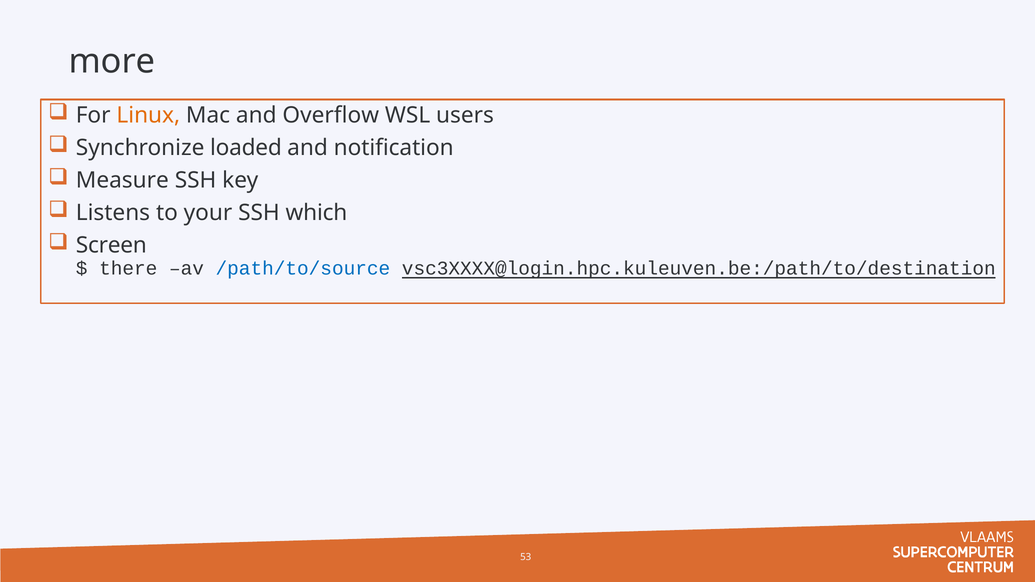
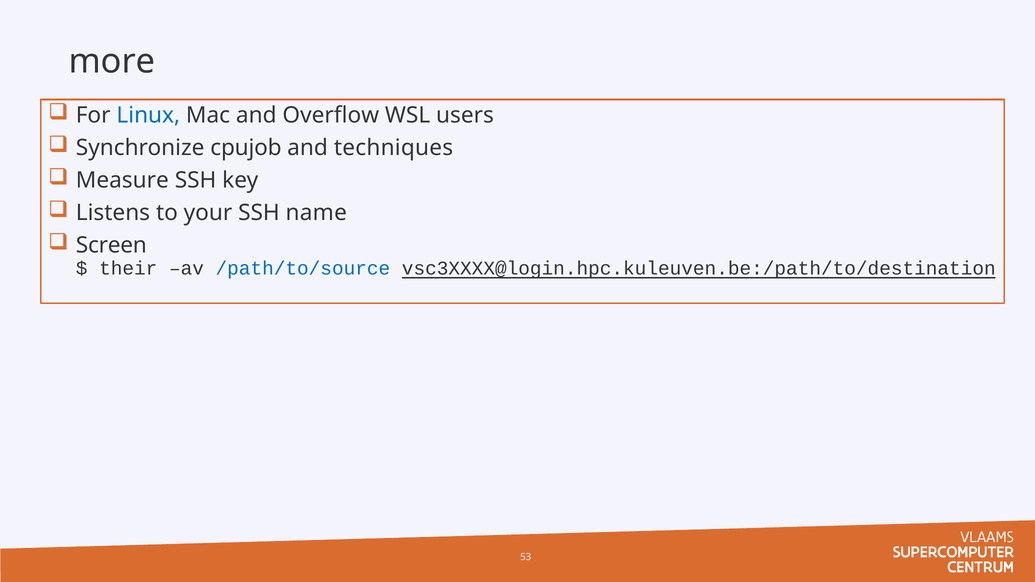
Linux colour: orange -> blue (148, 115)
loaded: loaded -> cpujob (246, 148)
notification: notification -> techniques (394, 148)
which: which -> name (316, 213)
there: there -> their (128, 268)
